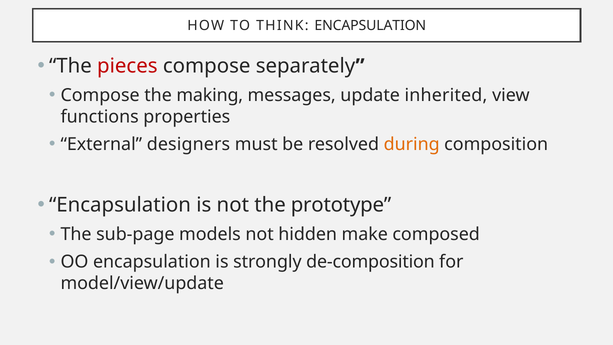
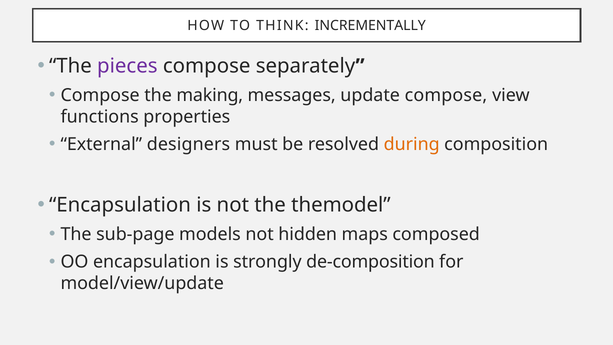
THINK ENCAPSULATION: ENCAPSULATION -> INCREMENTALLY (370, 26)
pieces colour: red -> purple (127, 66)
update inherited: inherited -> compose (446, 95)
prototype: prototype -> themodel (341, 205)
make: make -> maps (365, 234)
